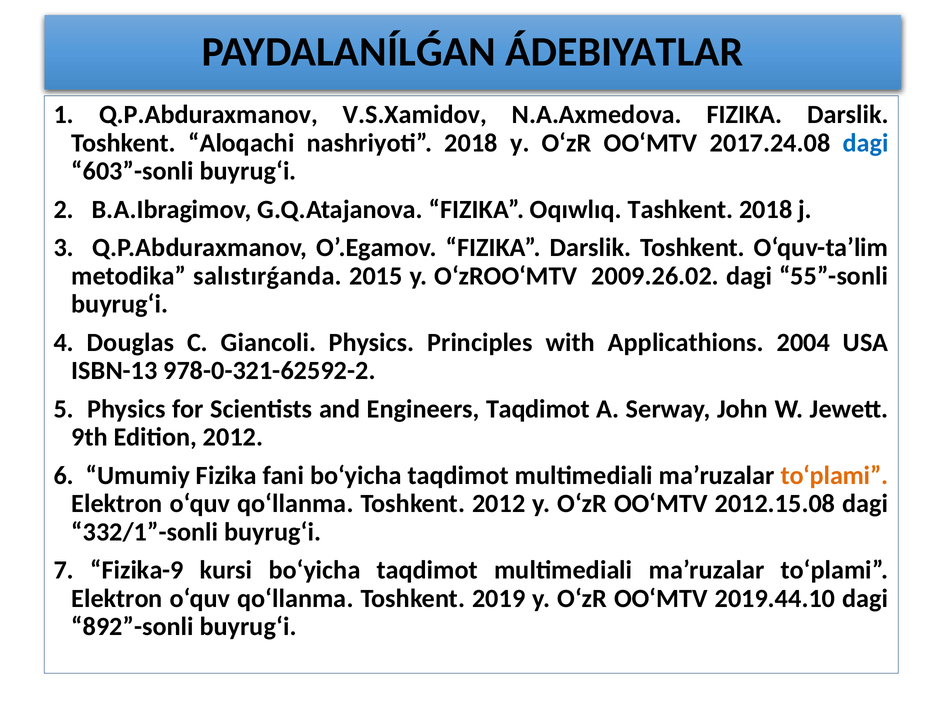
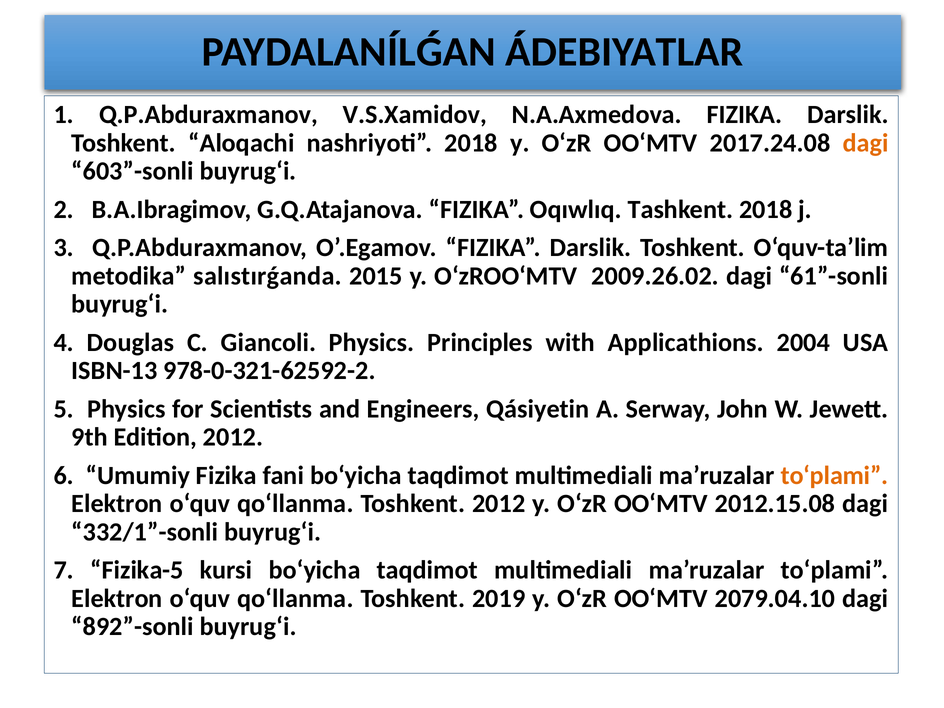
dagi colour: blue -> orange (866, 143)
55”-sonli: 55”-sonli -> 61”-sonli (834, 276)
Engineers Taqdimot: Taqdimot -> Qásiyetin (538, 409)
Fizika-9: Fizika-9 -> Fizika-5 (137, 570)
2019.44.10: 2019.44.10 -> 2079.04.10 (775, 599)
